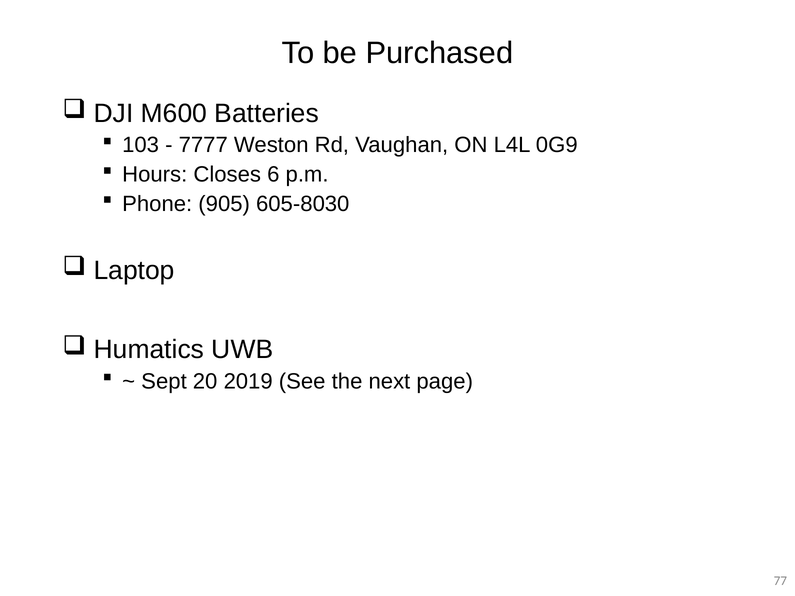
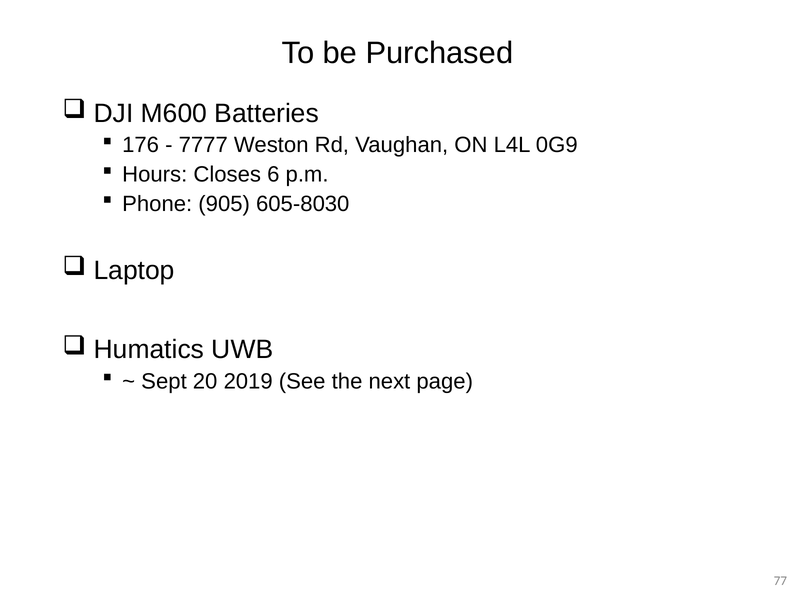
103: 103 -> 176 (141, 145)
